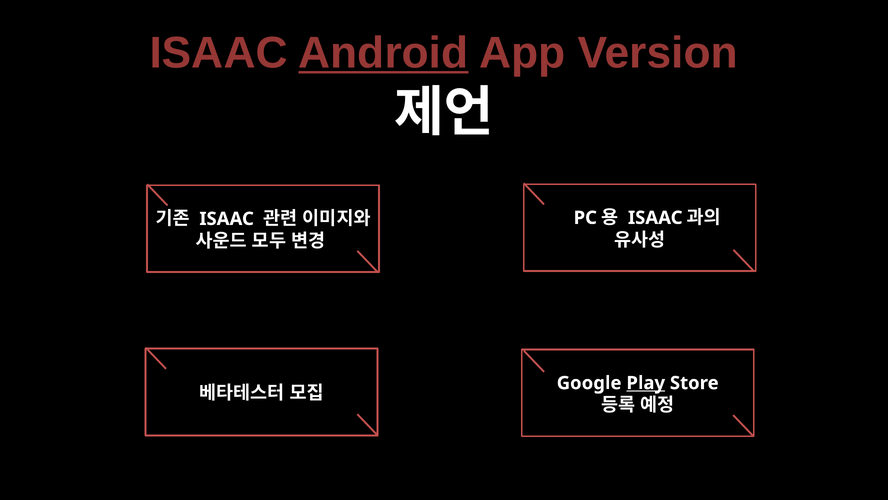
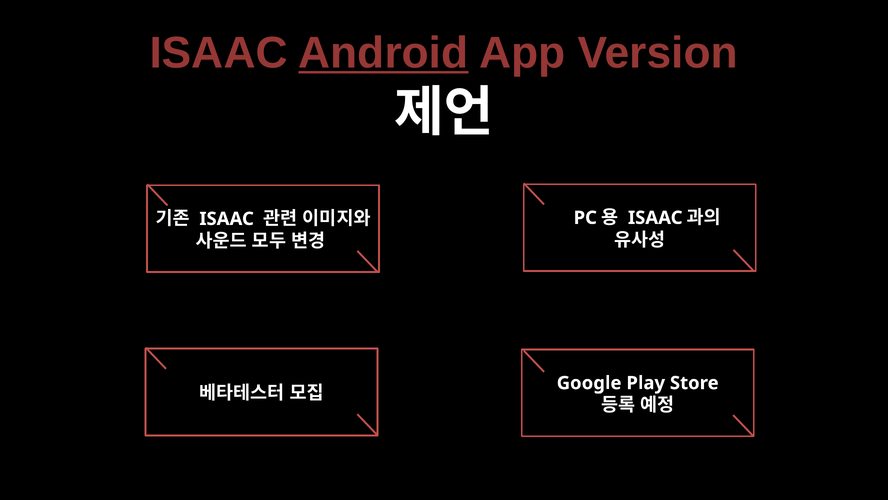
Play underline: present -> none (646, 383)
